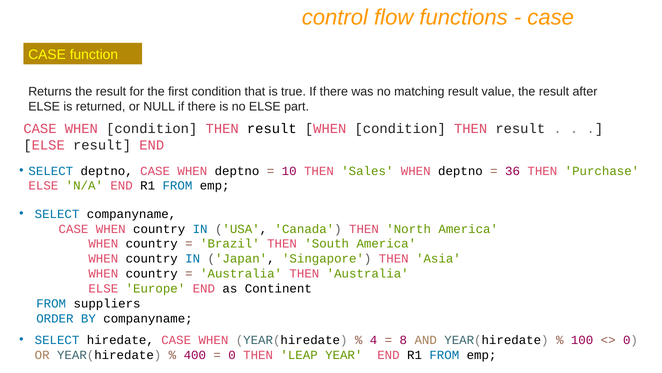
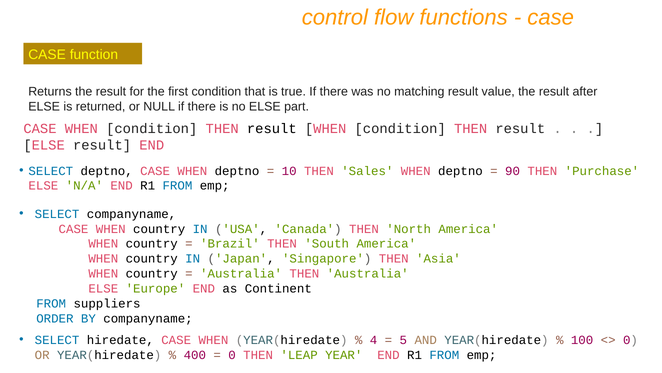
36: 36 -> 90 (513, 171)
8: 8 -> 5 (403, 339)
